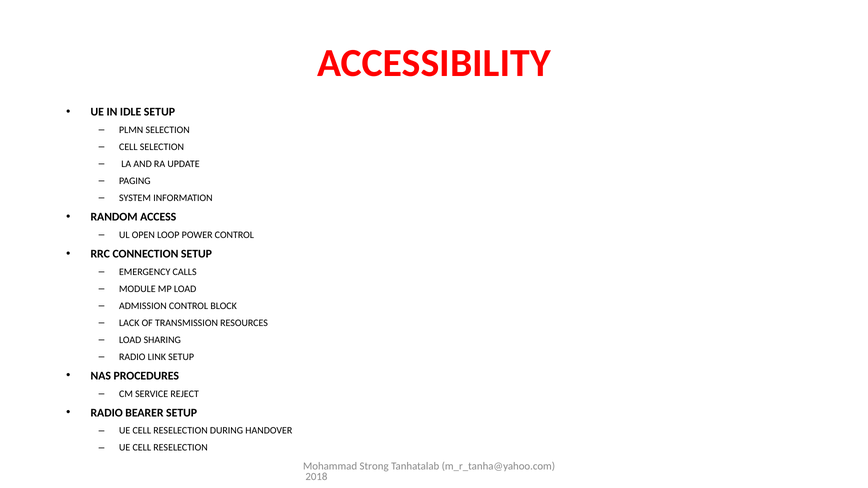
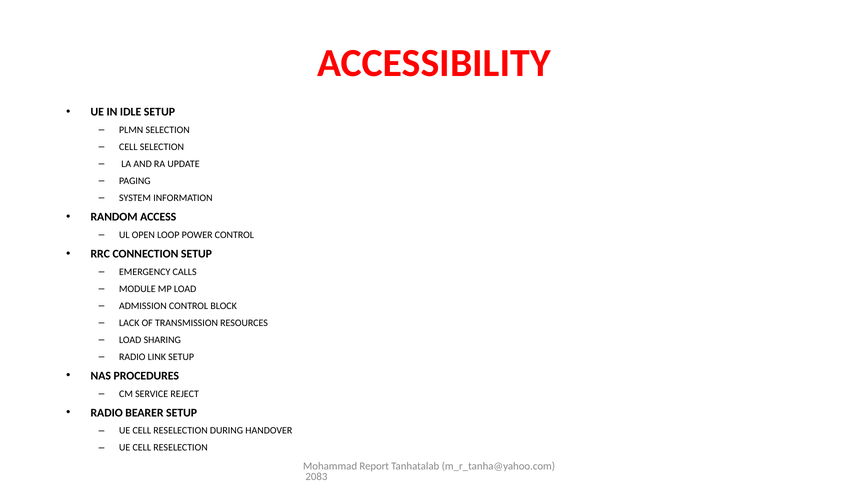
Strong: Strong -> Report (374, 466)
2018: 2018 -> 2083 (316, 477)
